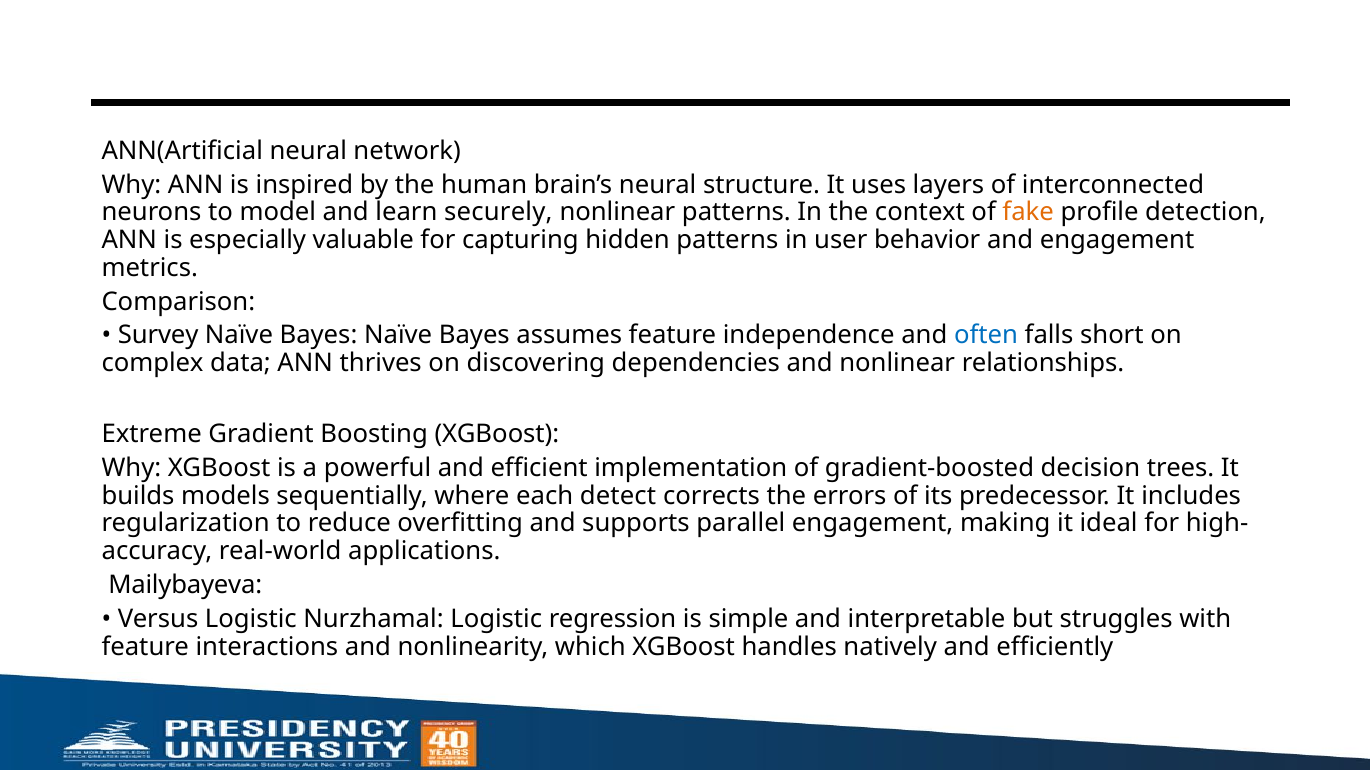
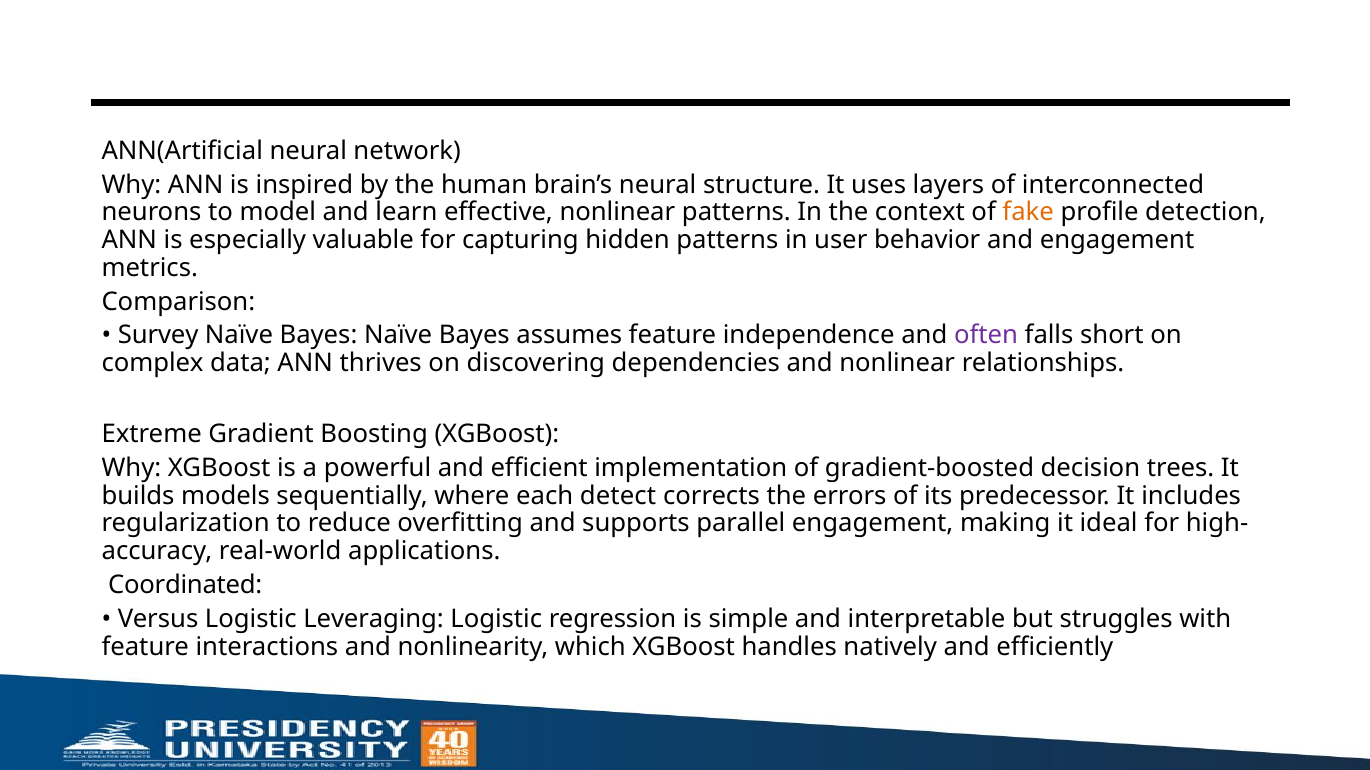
securely: securely -> effective (498, 212)
often colour: blue -> purple (986, 336)
Mailybayeva: Mailybayeva -> Coordinated (185, 585)
Nurzhamal: Nurzhamal -> Leveraging (374, 619)
